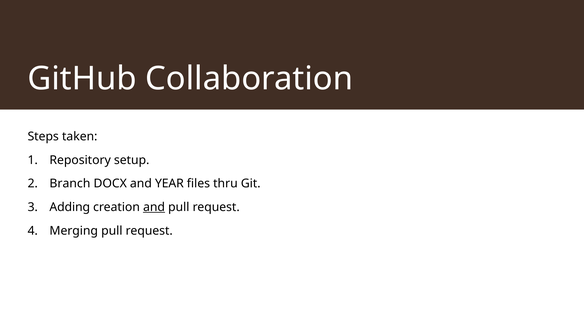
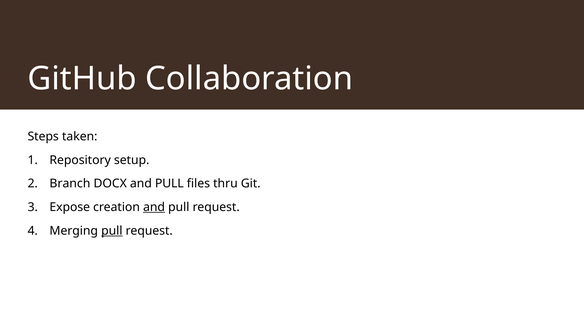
DOCX and YEAR: YEAR -> PULL (169, 184)
Adding: Adding -> Expose (70, 207)
pull underline: none -> present (112, 231)
